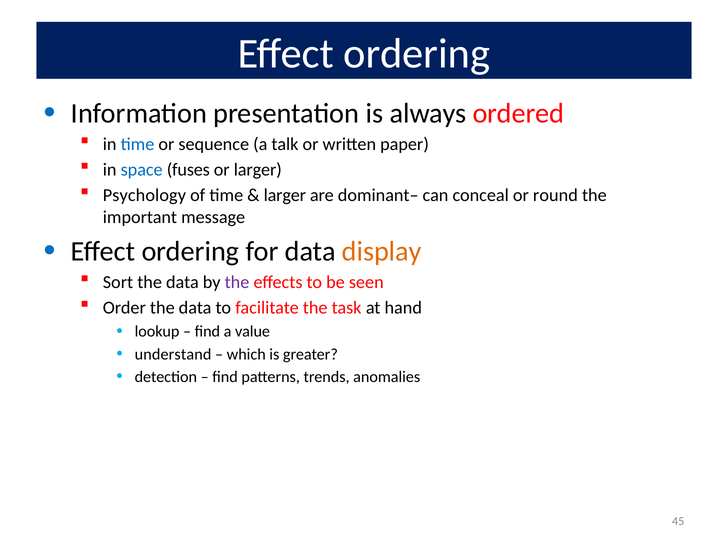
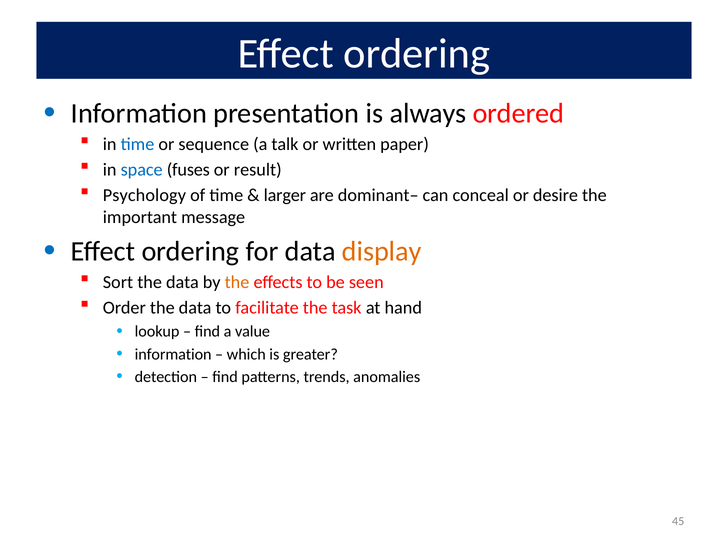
or larger: larger -> result (258, 170)
round: round -> desire (556, 195)
the colour: purple -> orange (237, 282)
understand: understand -> information (173, 354)
